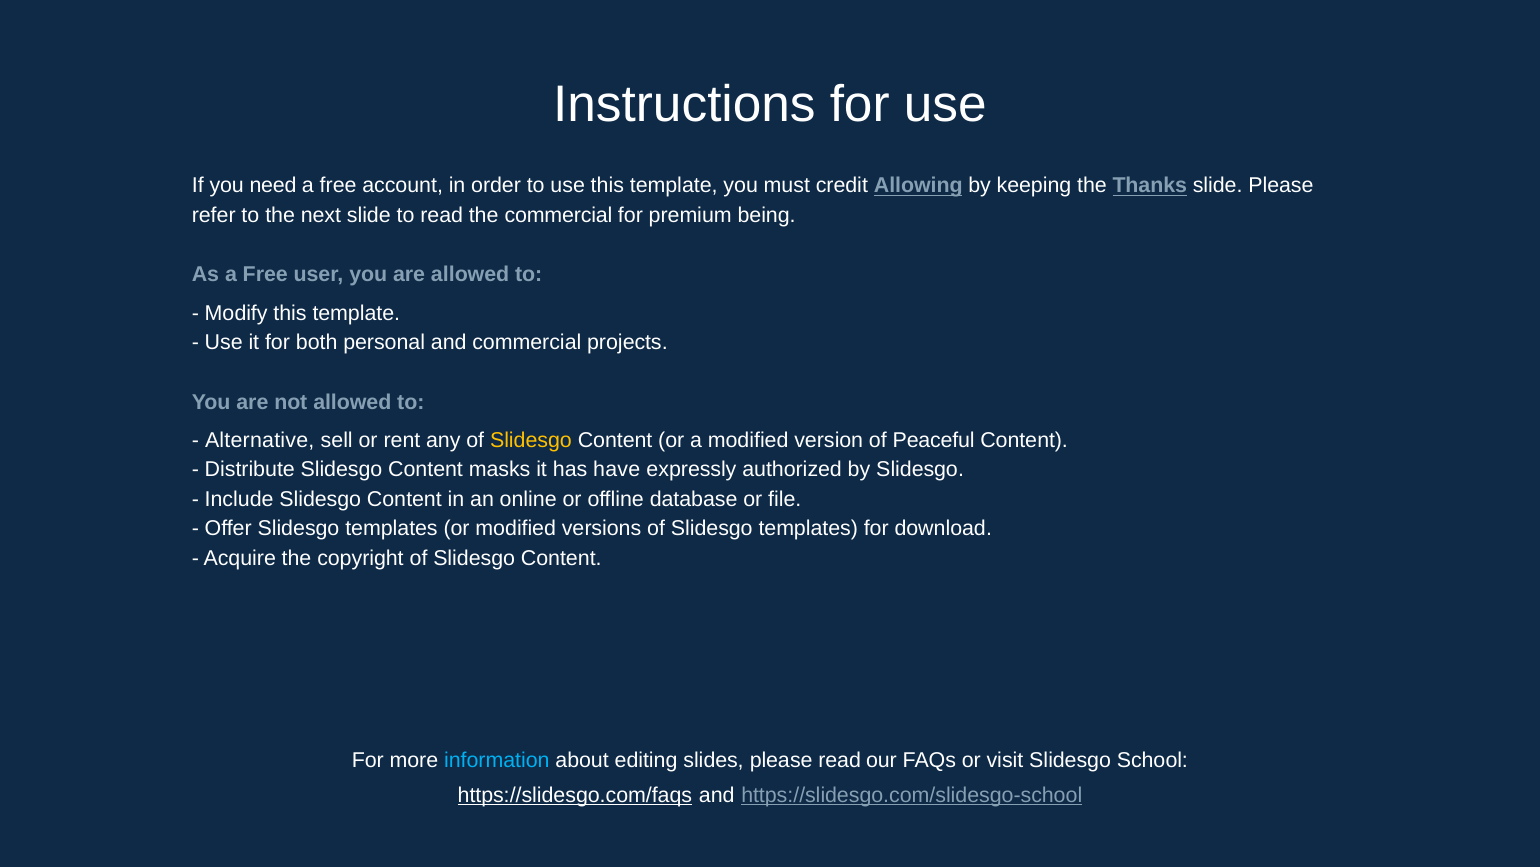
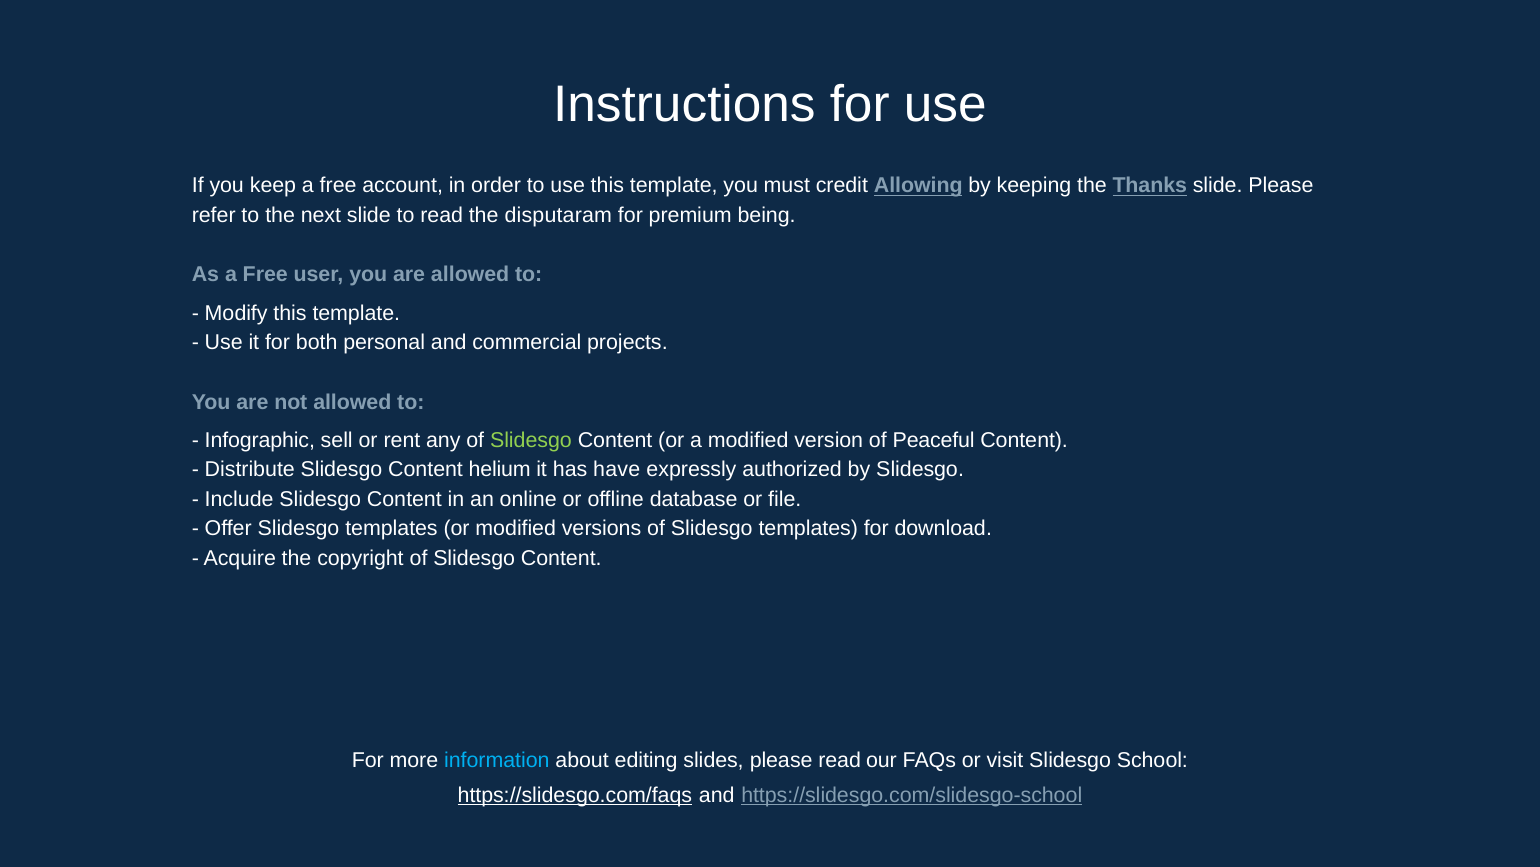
need: need -> keep (273, 186)
the commercial: commercial -> disputaram (558, 215)
Alternative: Alternative -> Infographic (260, 440)
Slidesgo colour: yellow -> light green (531, 440)
masks: masks -> helium (500, 469)
